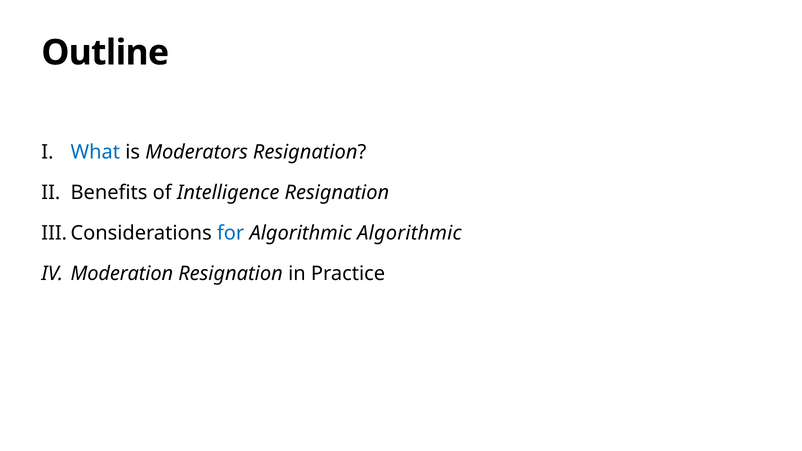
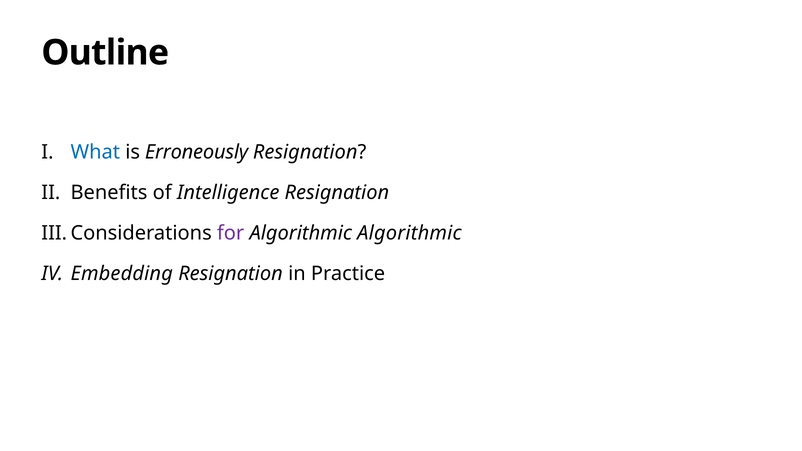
Moderators: Moderators -> Erroneously (197, 152)
for colour: blue -> purple (231, 233)
Moderation: Moderation -> Embedding (122, 273)
